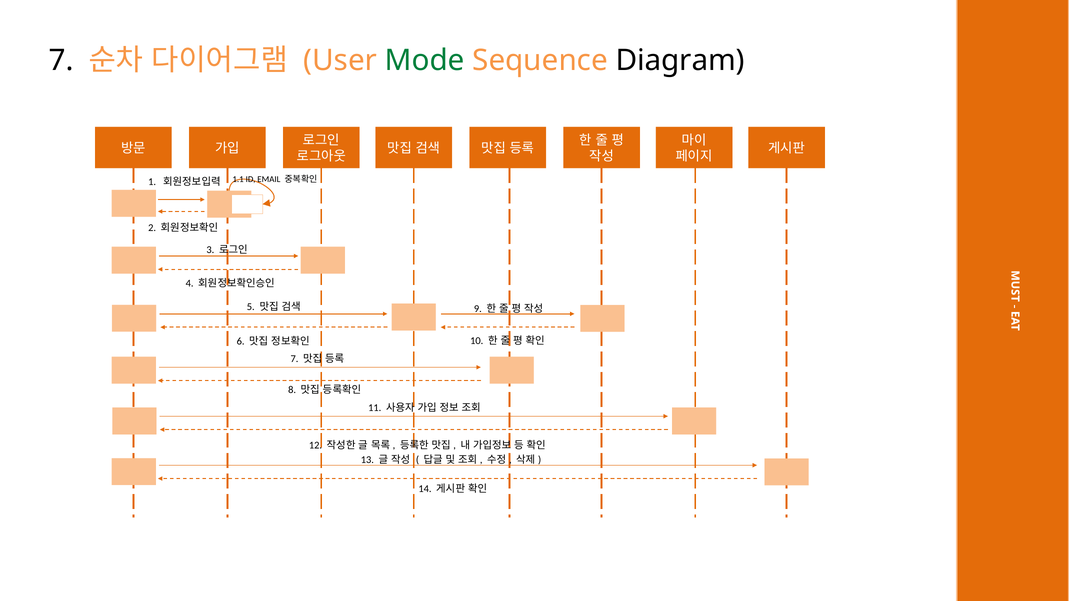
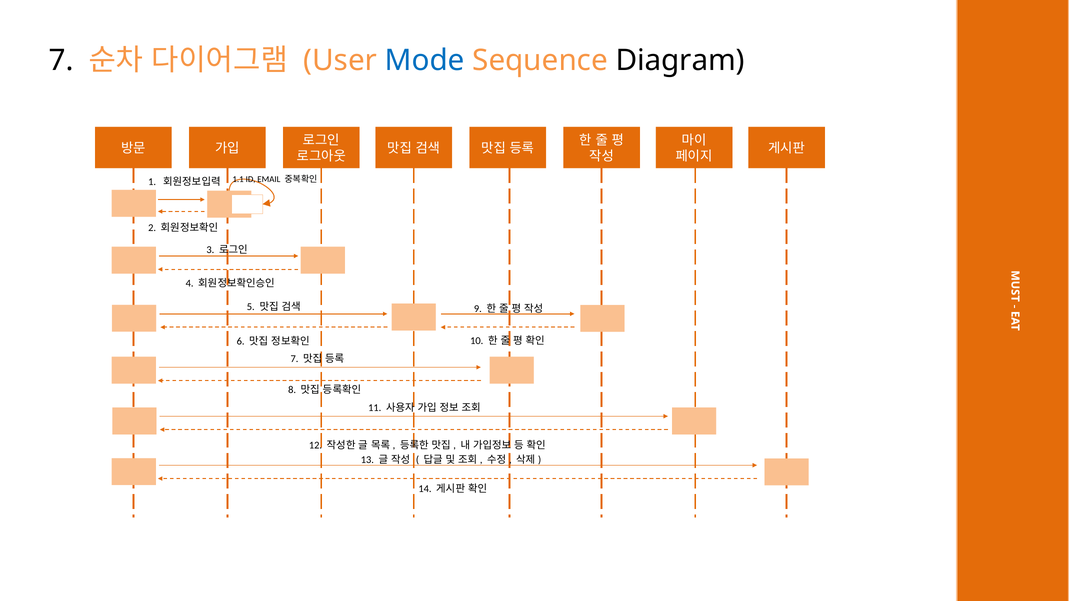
Mode colour: green -> blue (425, 60)
